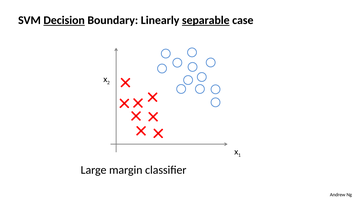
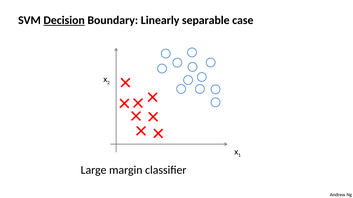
separable underline: present -> none (206, 20)
